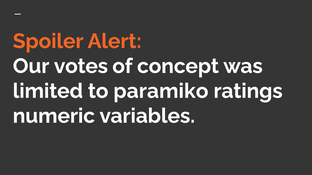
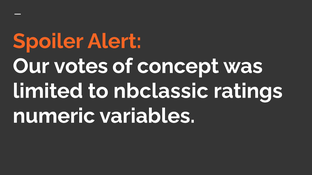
paramiko: paramiko -> nbclassic (161, 91)
